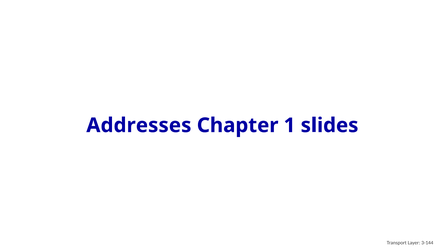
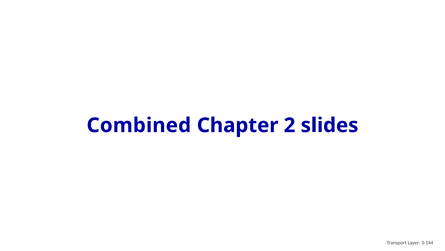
Addresses: Addresses -> Combined (139, 125)
1: 1 -> 2 (290, 125)
